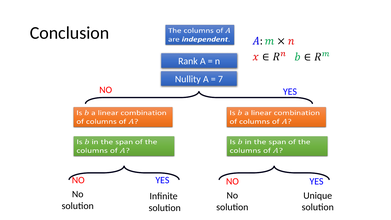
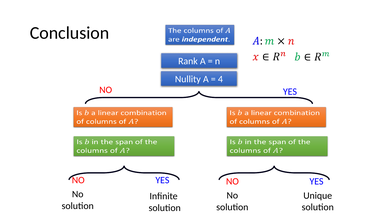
7: 7 -> 4 (220, 79)
